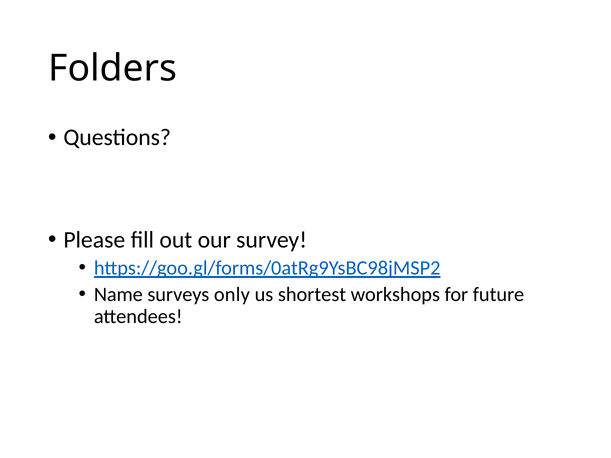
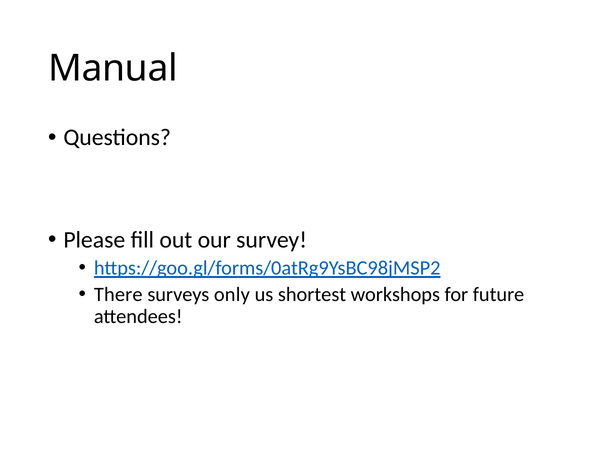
Folders: Folders -> Manual (113, 68)
Name: Name -> There (118, 295)
